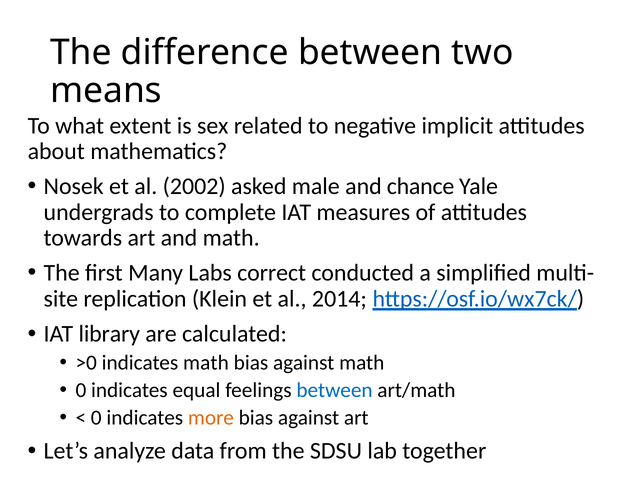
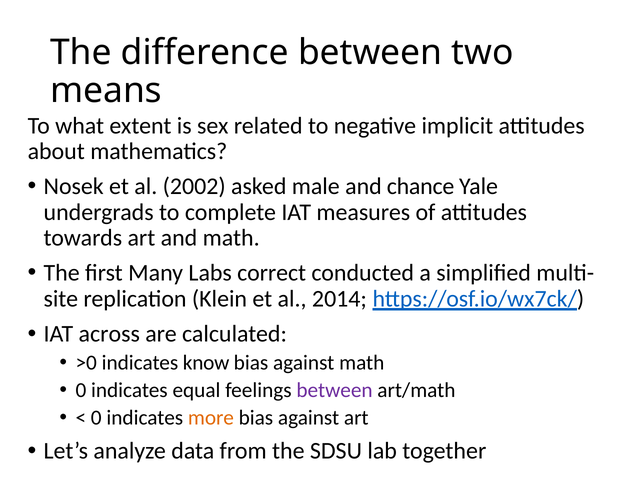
library: library -> across (109, 334)
indicates math: math -> know (206, 362)
between colour: blue -> purple (335, 390)
